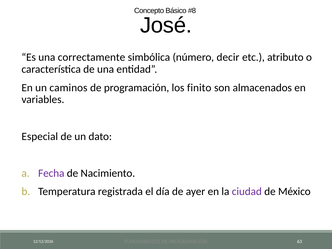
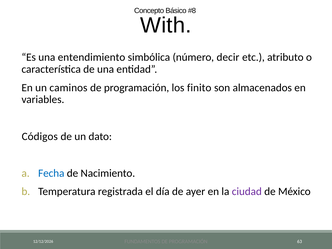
José: José -> With (166, 25)
correctamente: correctamente -> entendimiento (91, 57)
Especial: Especial -> Códigos (40, 136)
Fecha colour: purple -> blue (51, 173)
